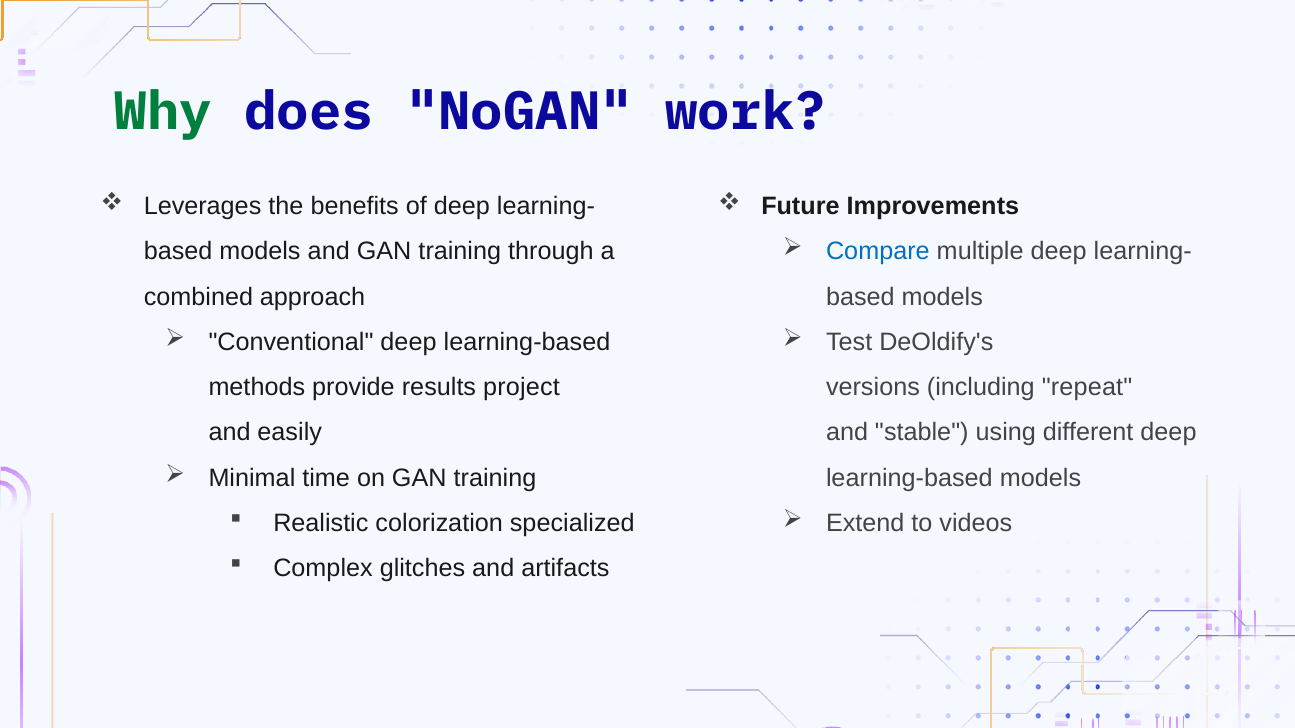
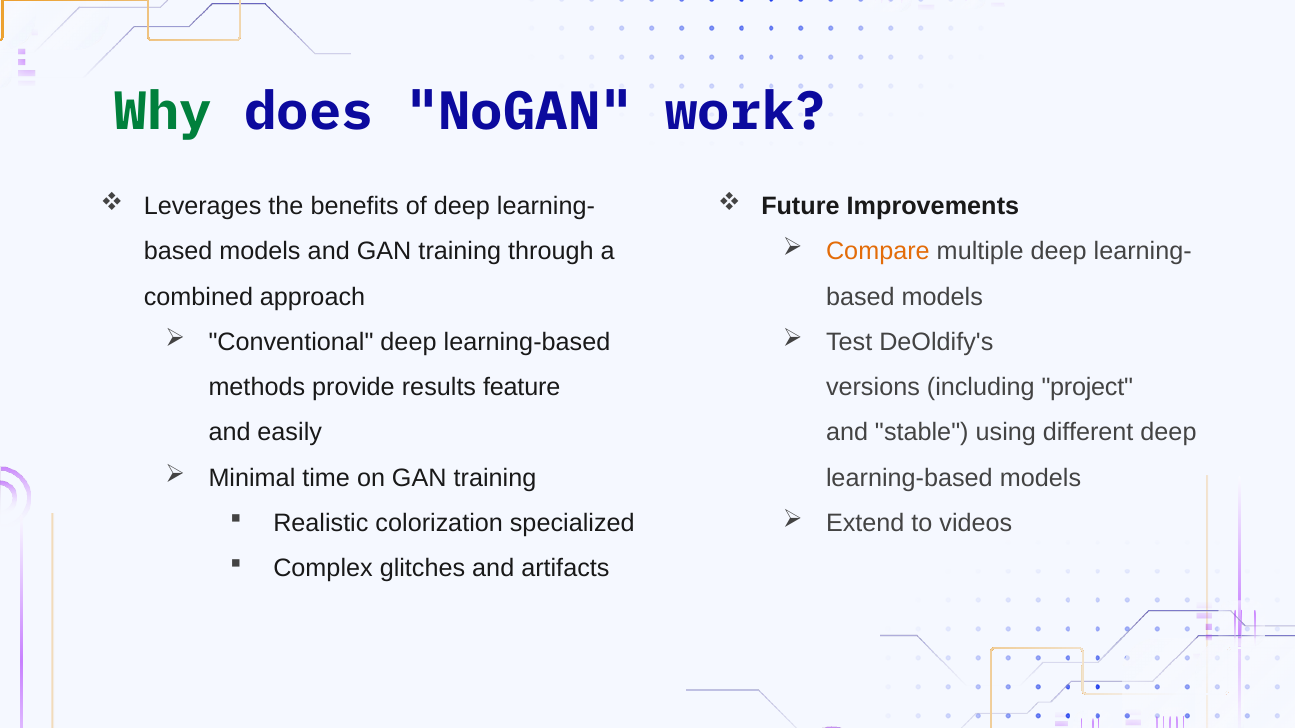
Compare colour: blue -> orange (878, 252)
project: project -> feature (522, 388)
repeat: repeat -> project (1087, 388)
